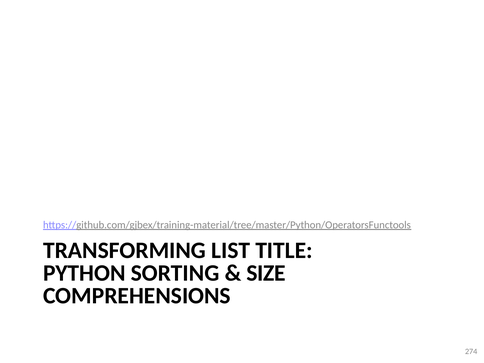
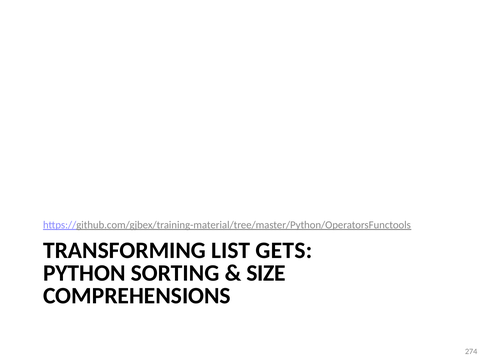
TITLE: TITLE -> GETS (284, 251)
